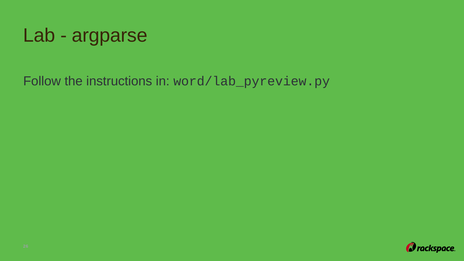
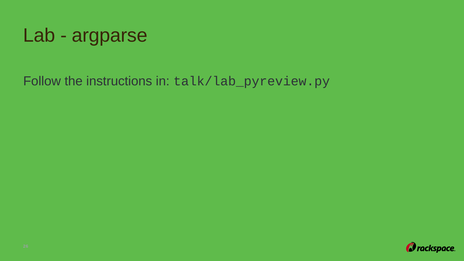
word/lab_pyreview.py: word/lab_pyreview.py -> talk/lab_pyreview.py (252, 81)
